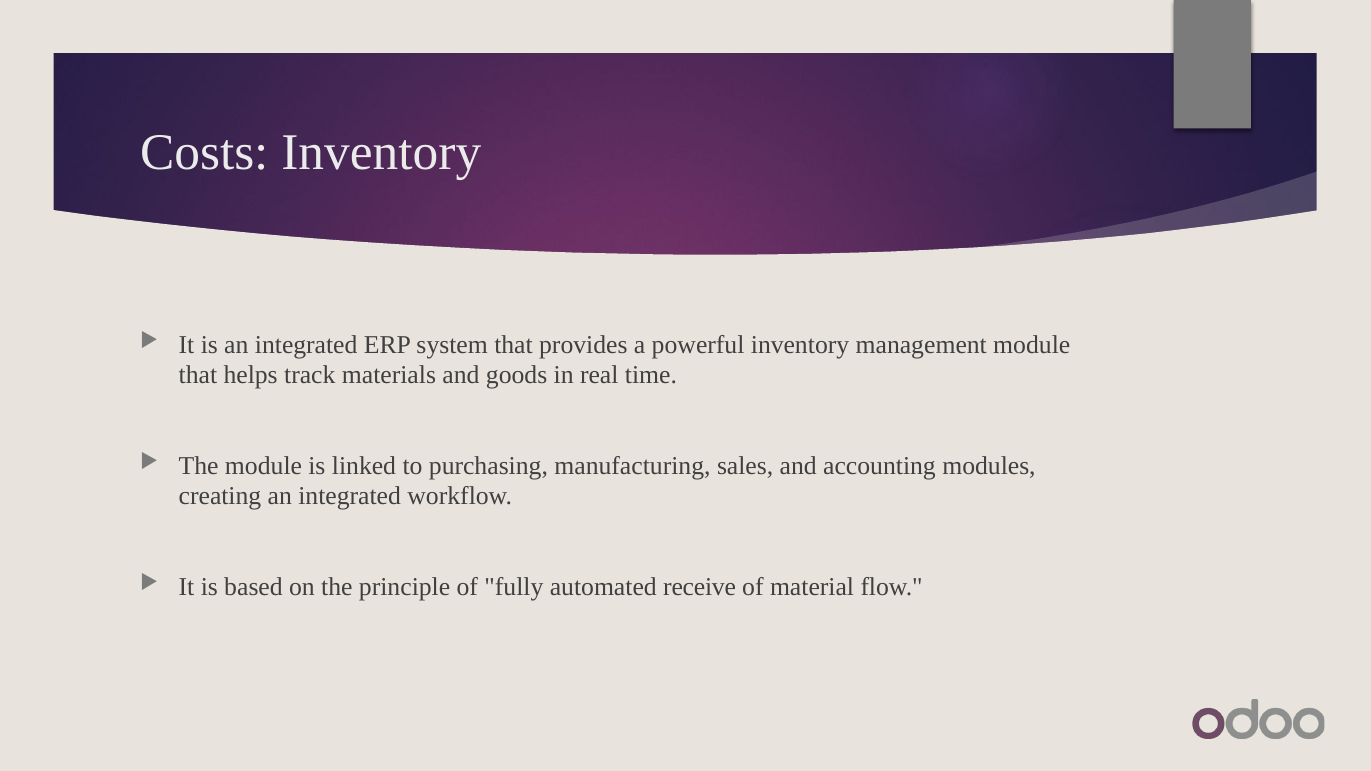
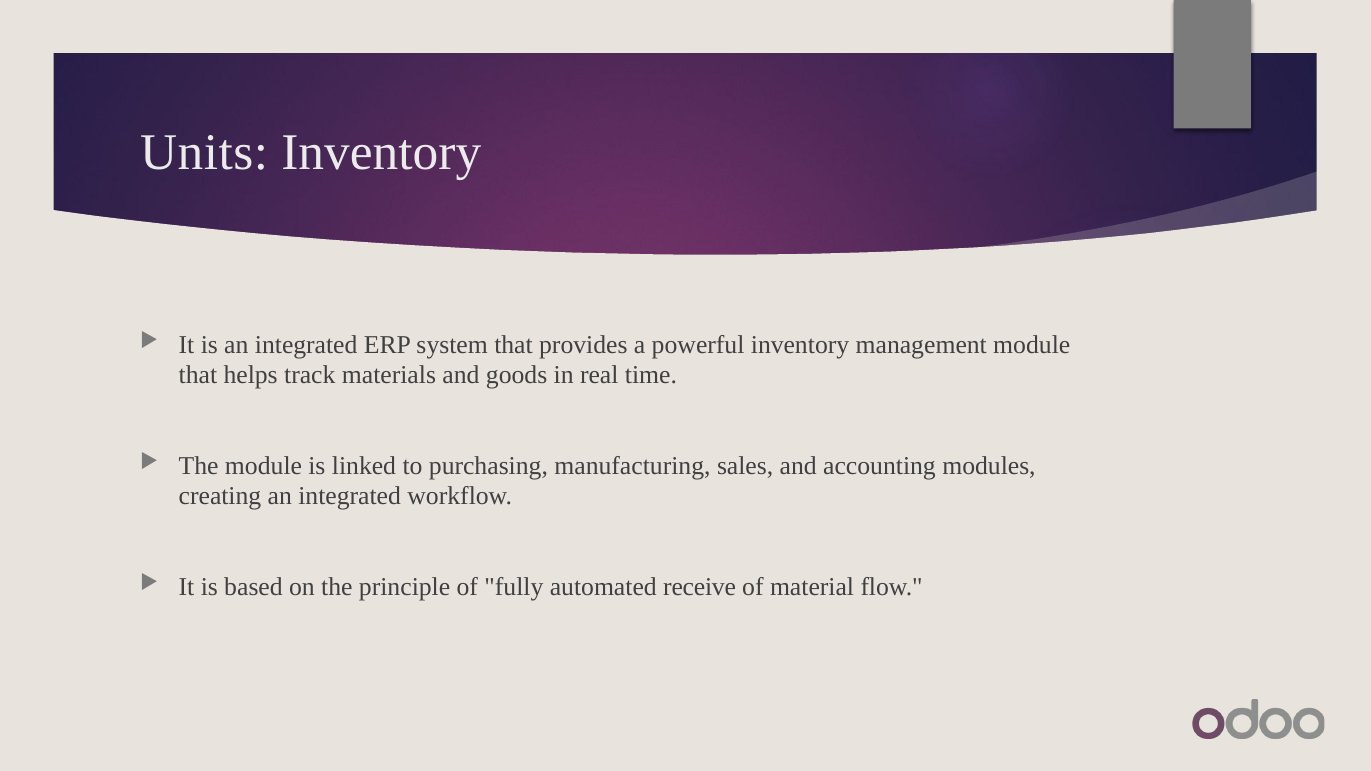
Costs: Costs -> Units (204, 153)
